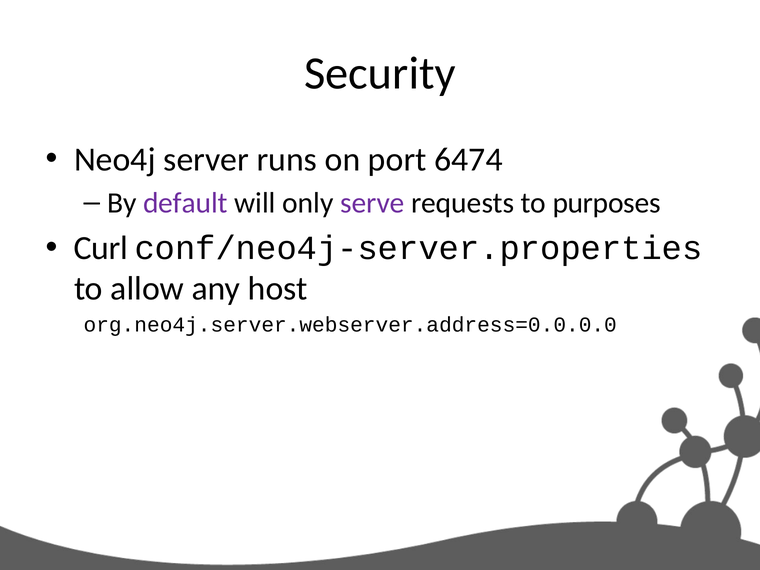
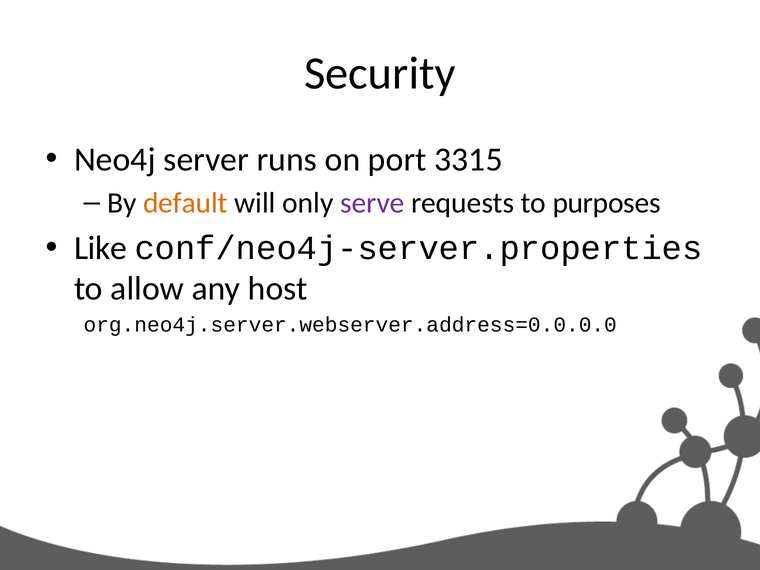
6474: 6474 -> 3315 (468, 159)
default colour: purple -> orange (185, 203)
Curl: Curl -> Like (101, 248)
